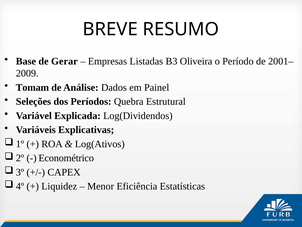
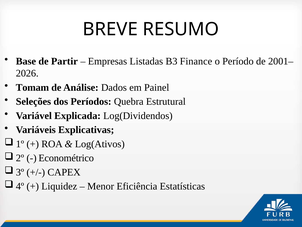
Gerar: Gerar -> Partir (64, 61)
Oliveira: Oliveira -> Finance (196, 61)
2009: 2009 -> 2026 (27, 73)
